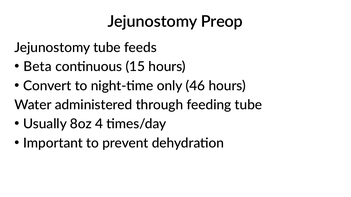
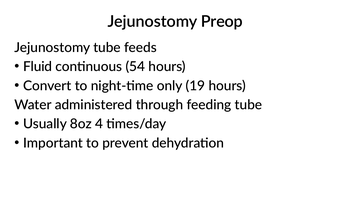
Beta: Beta -> Fluid (38, 67)
15: 15 -> 54 (135, 67)
46: 46 -> 19 (195, 86)
